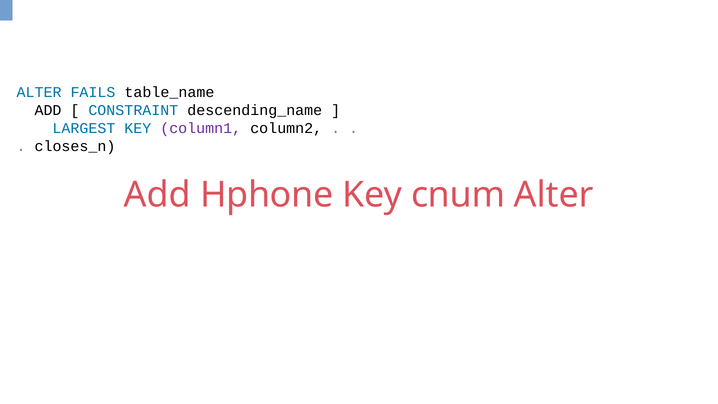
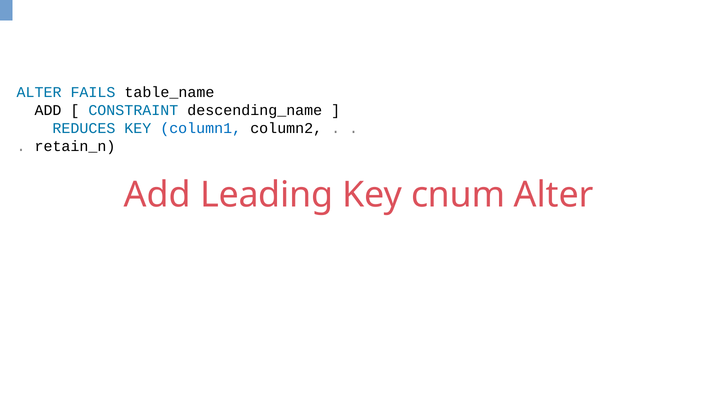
LARGEST: LARGEST -> REDUCES (84, 128)
column1 colour: purple -> blue (201, 128)
closes_n: closes_n -> retain_n (75, 146)
Hphone: Hphone -> Leading (267, 195)
